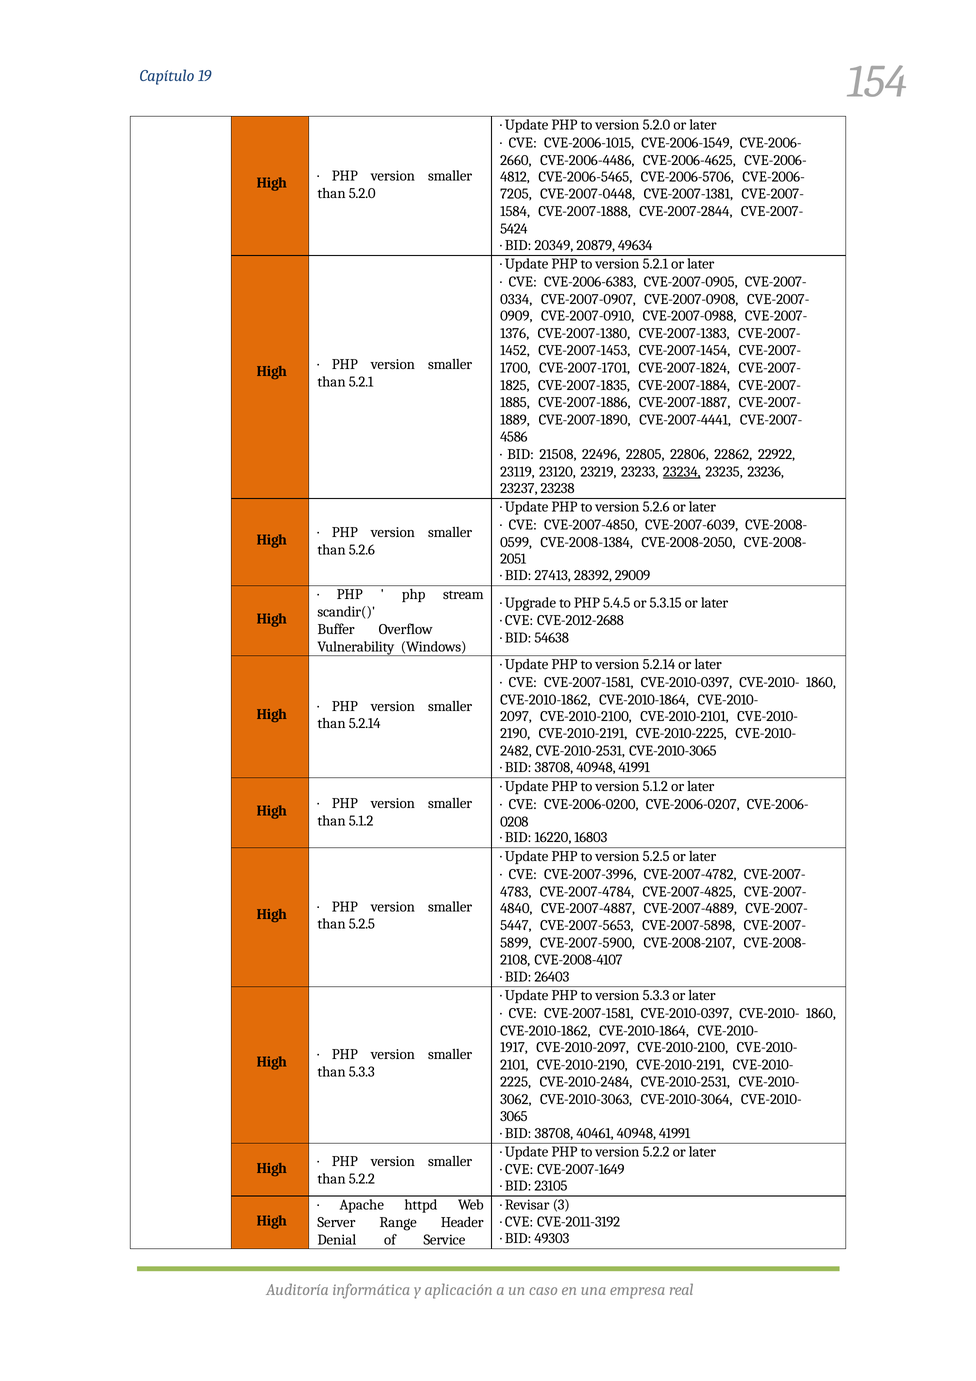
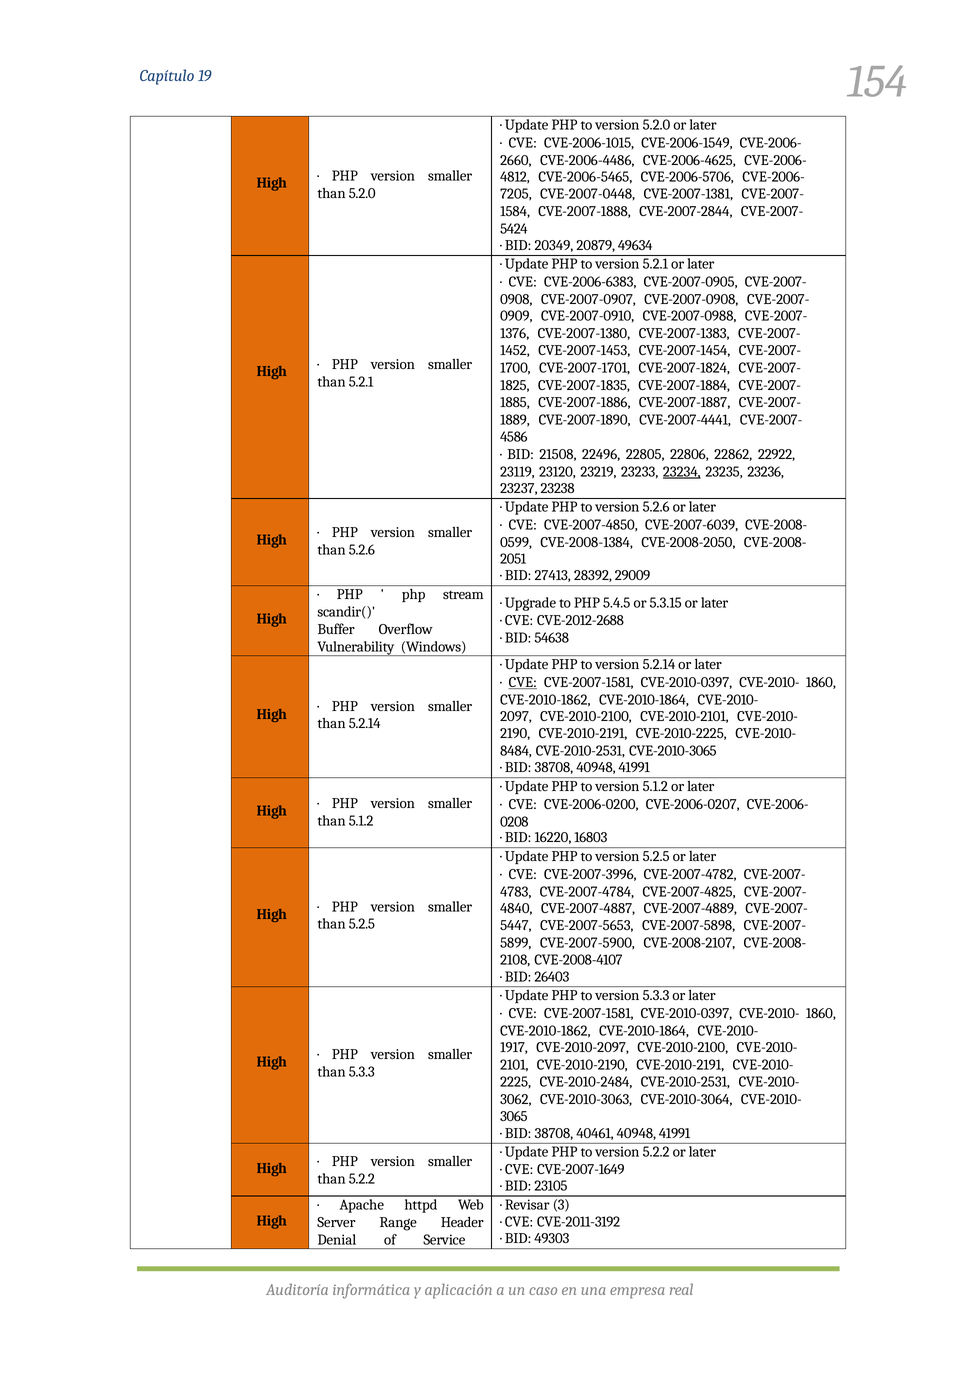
0334: 0334 -> 0908 (516, 299)
CVE underline: none -> present (523, 682)
2482: 2482 -> 8484 (516, 751)
